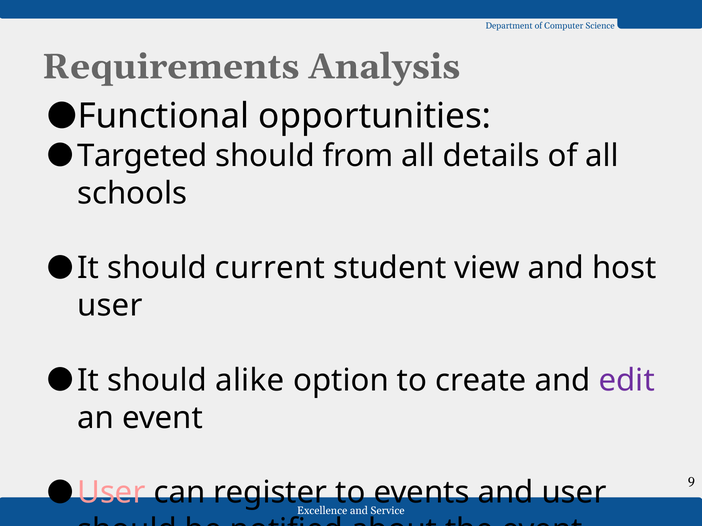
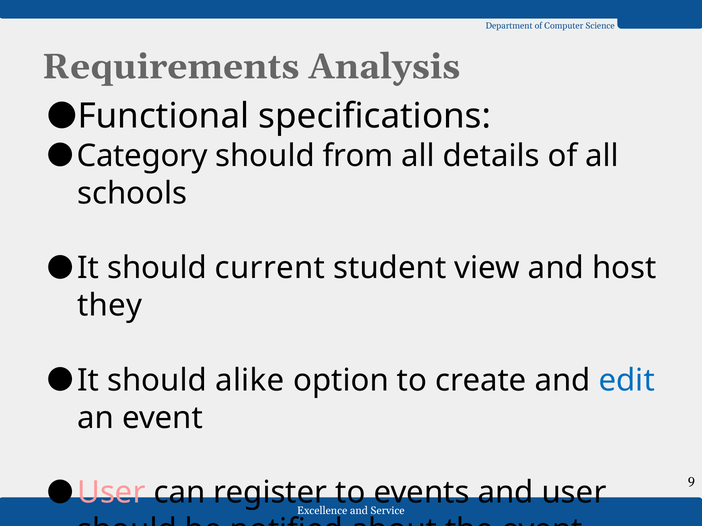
opportunities: opportunities -> specifications (375, 117)
Targeted: Targeted -> Category (142, 156)
user: user -> they (110, 306)
edit colour: purple -> blue (627, 381)
